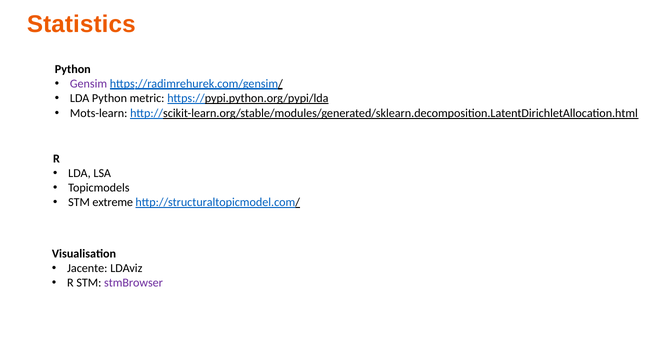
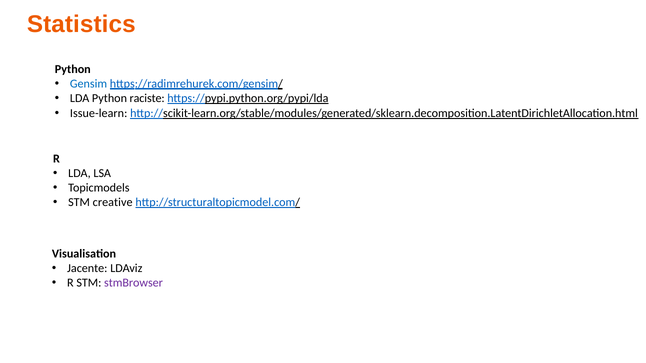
Gensim colour: purple -> blue (89, 84)
metric: metric -> raciste (147, 98)
Mots-learn: Mots-learn -> Issue-learn (99, 113)
extreme: extreme -> creative (113, 203)
